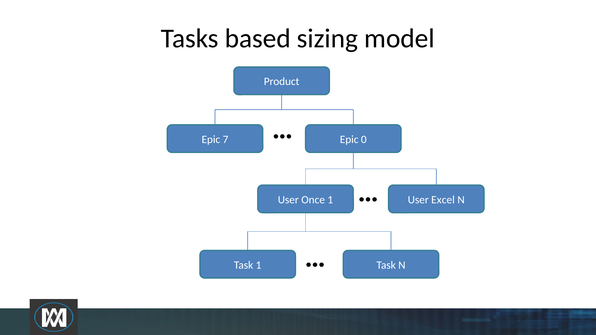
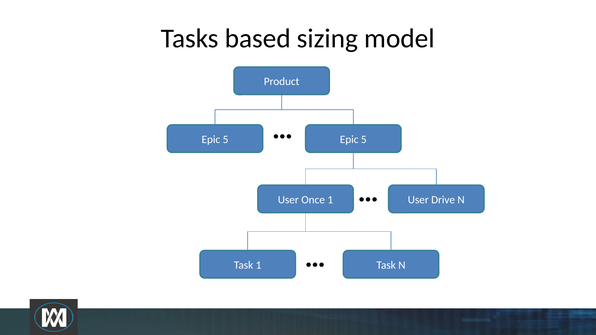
7: 7 -> 5 (226, 139)
0: 0 -> 5 (364, 139)
Excel: Excel -> Drive (443, 200)
